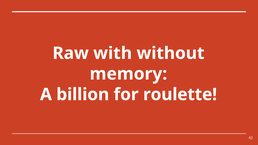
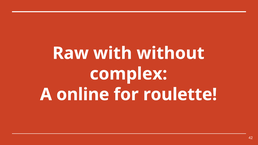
memory: memory -> complex (128, 74)
billion: billion -> online (83, 95)
